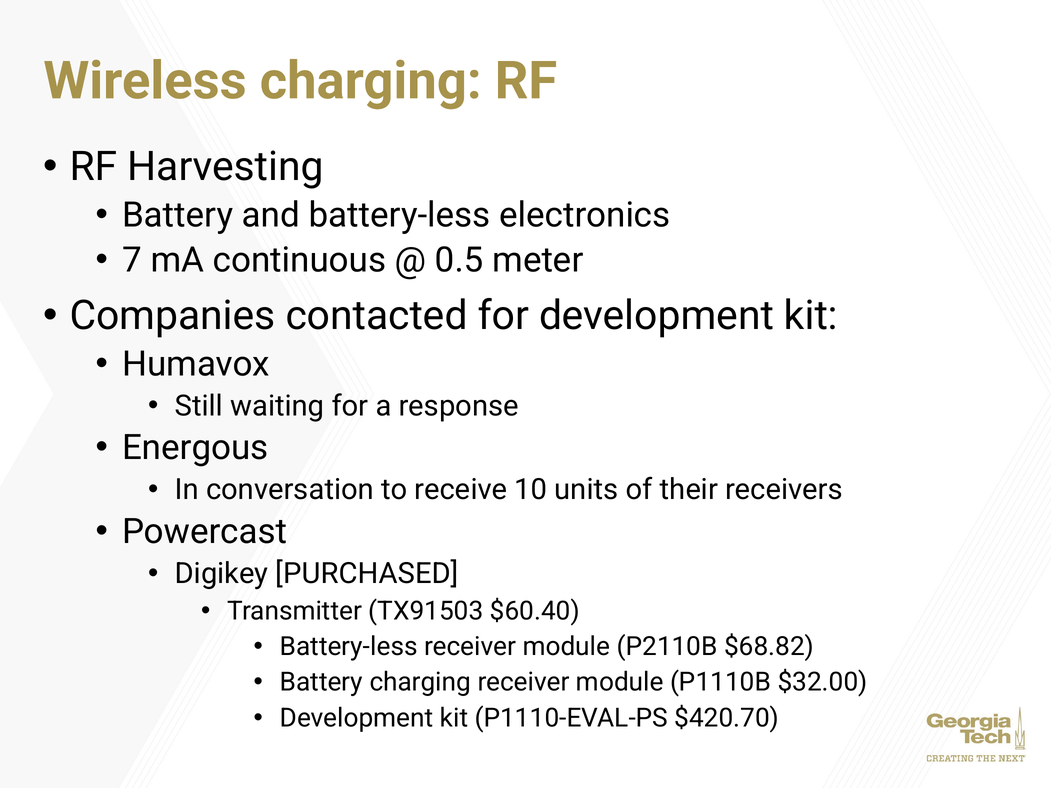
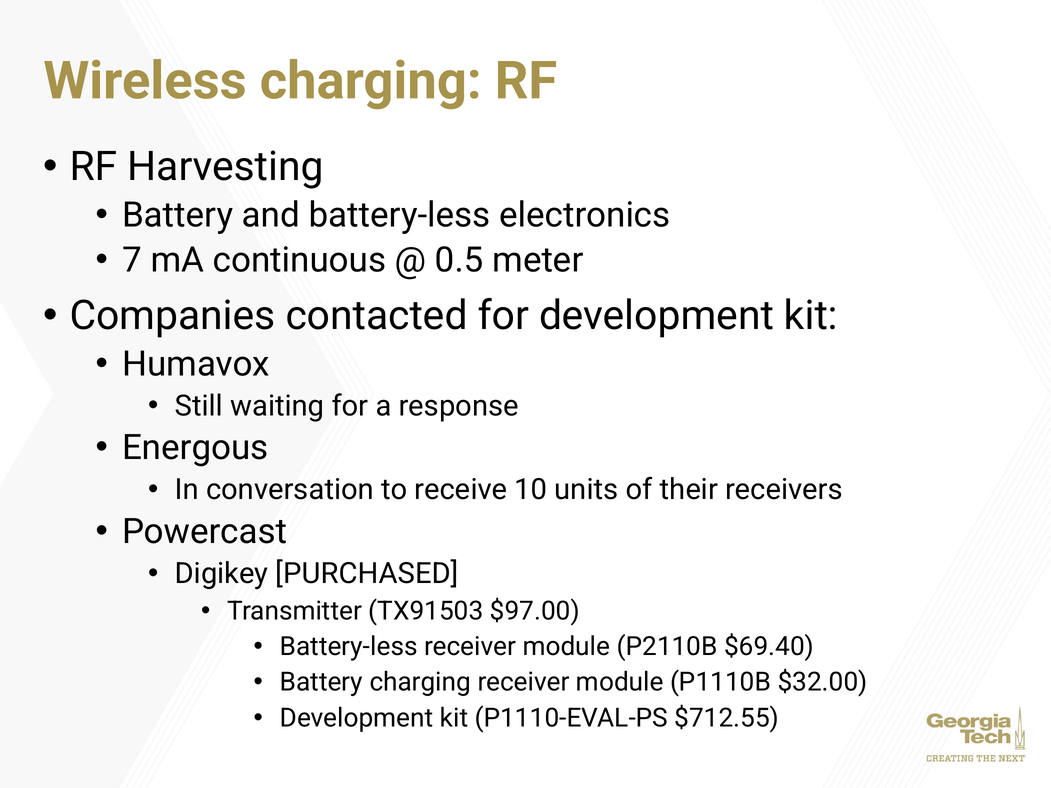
$60.40: $60.40 -> $97.00 (535, 611)
$68.82: $68.82 -> $69.40 (769, 647)
$420.70: $420.70 -> $712.55 (727, 718)
